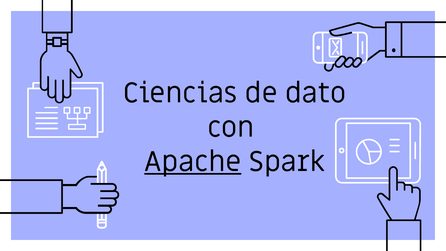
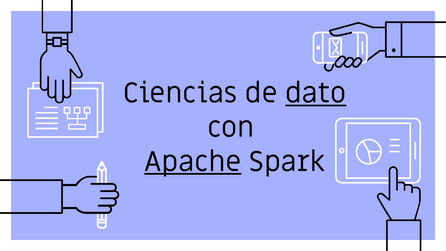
dato underline: none -> present (316, 93)
